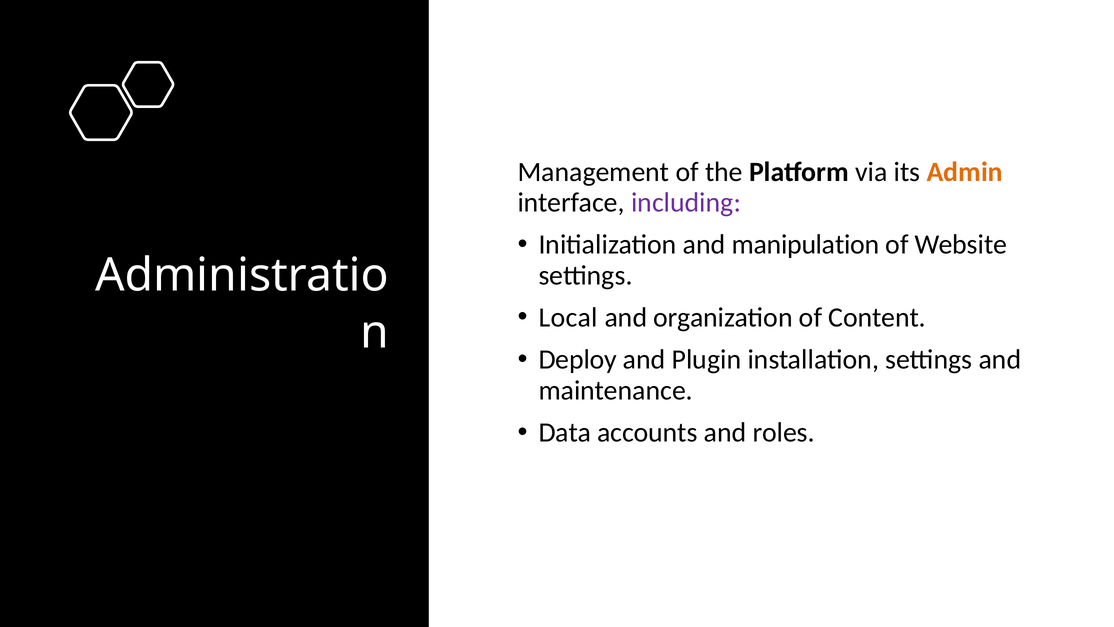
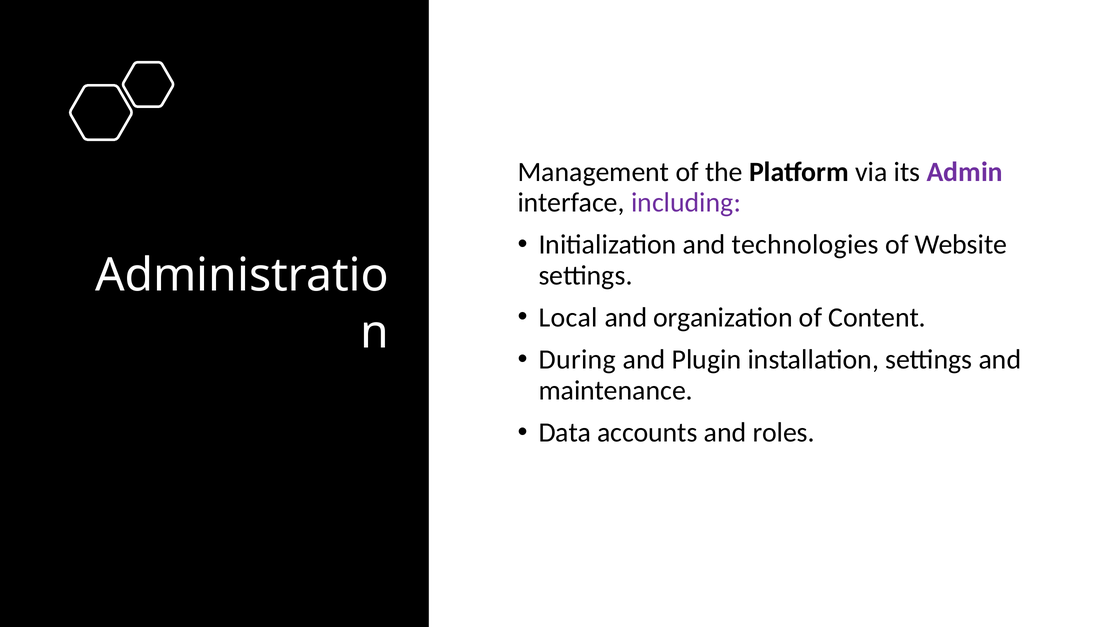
Admin colour: orange -> purple (965, 172)
manipulation: manipulation -> technologies (805, 245)
Deploy: Deploy -> During (577, 360)
